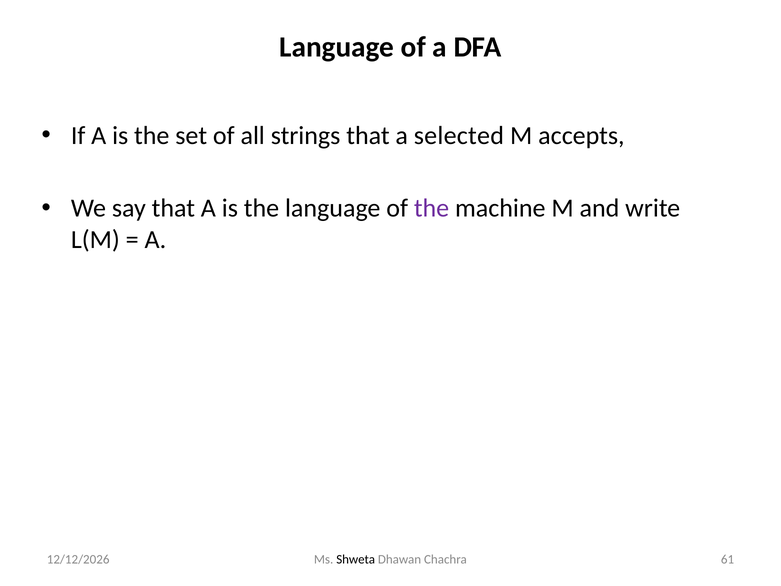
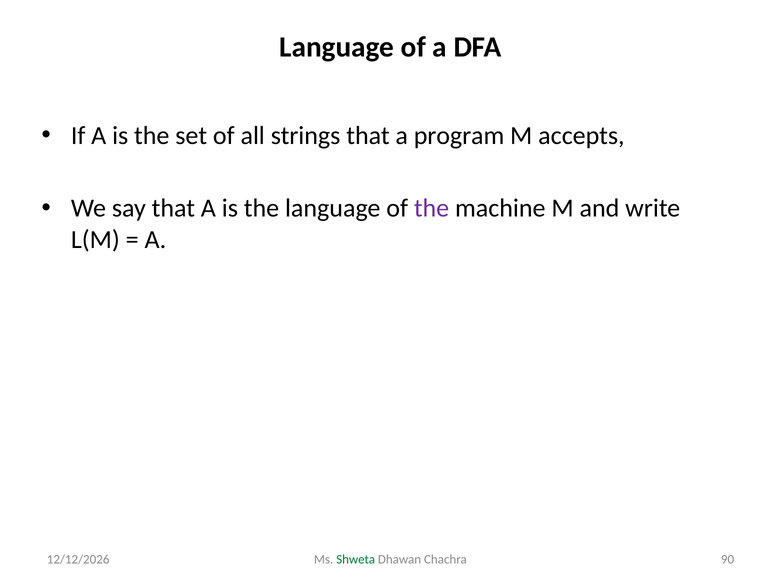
selected: selected -> program (459, 135)
Shweta colour: black -> green (356, 559)
61: 61 -> 90 (728, 559)
